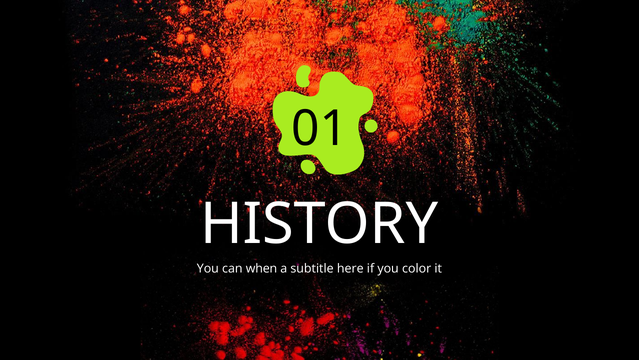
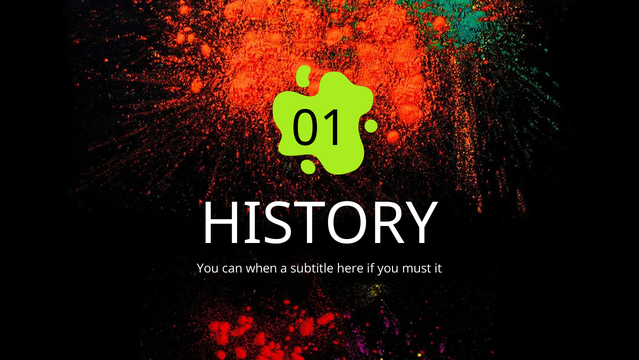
color: color -> must (417, 268)
